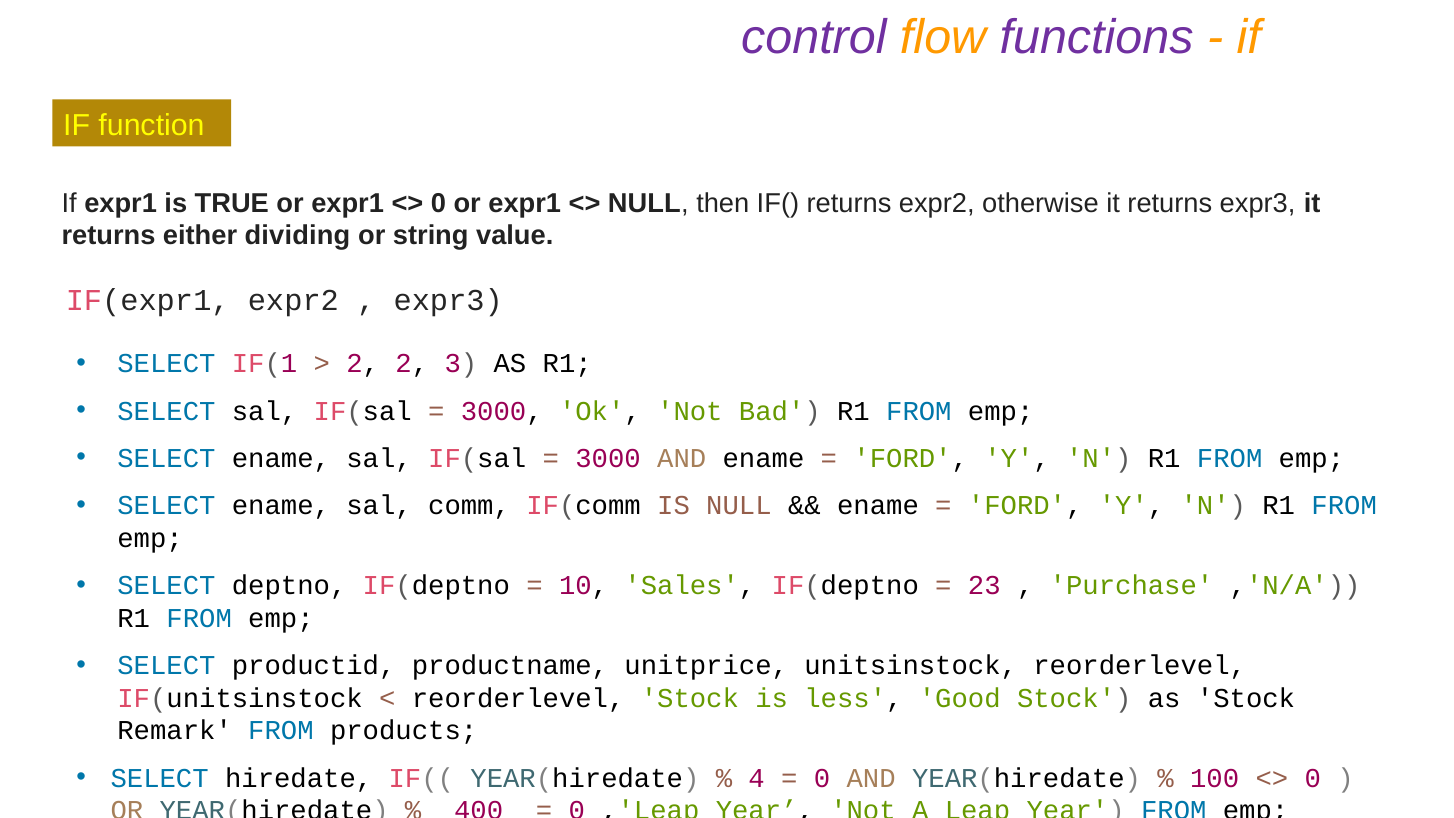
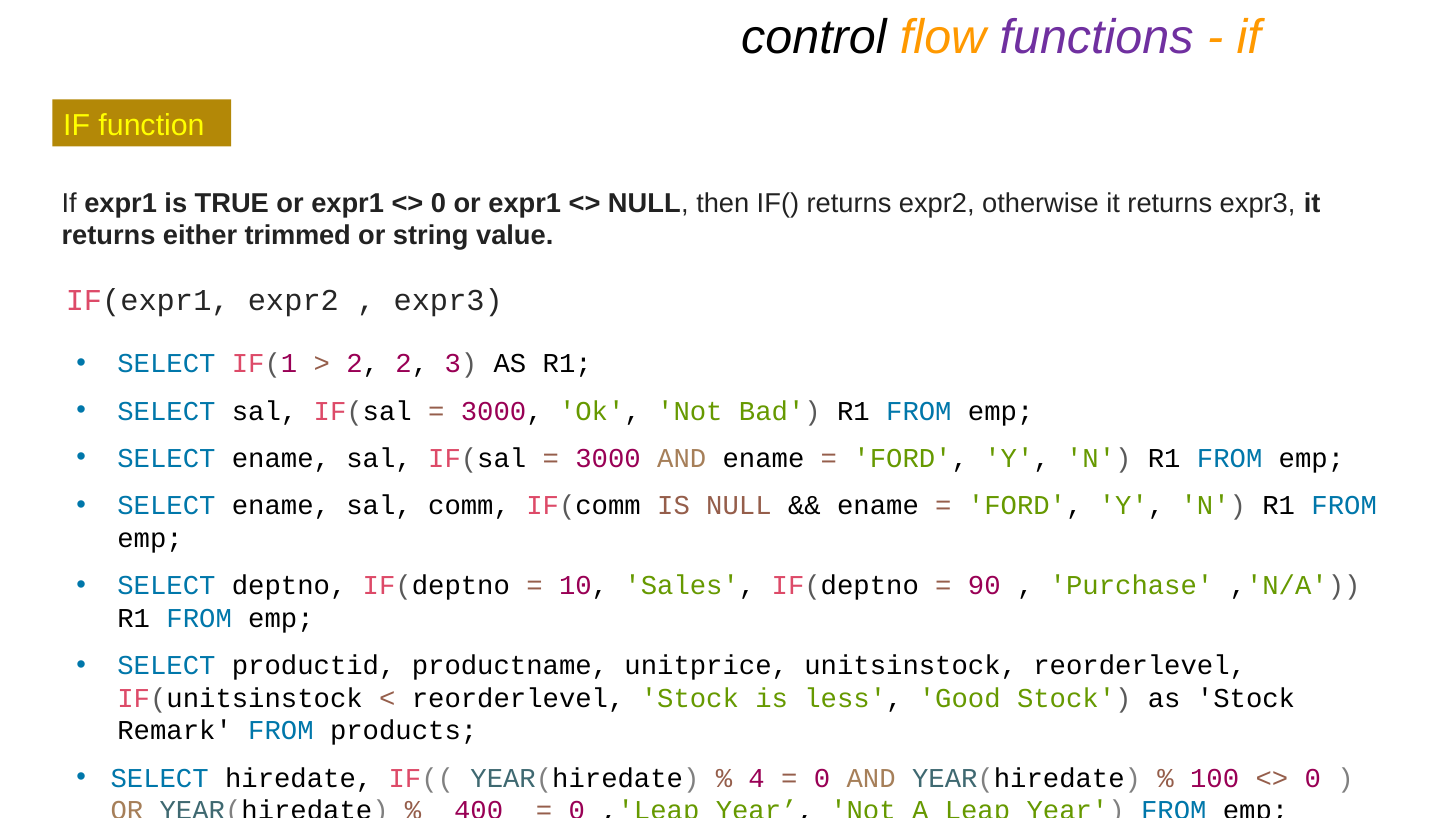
control colour: purple -> black (814, 38)
dividing: dividing -> trimmed (298, 236)
23: 23 -> 90 (984, 585)
